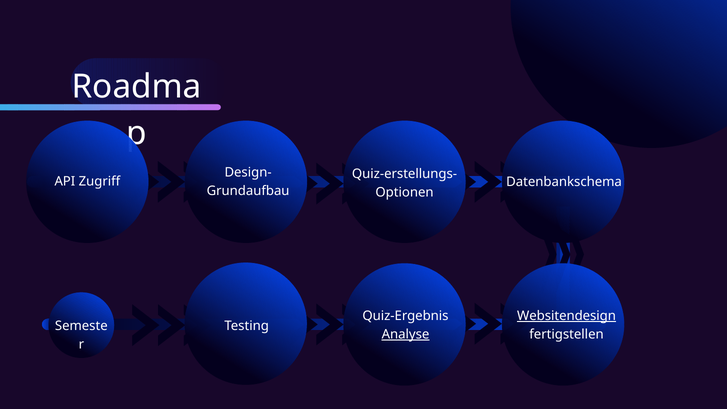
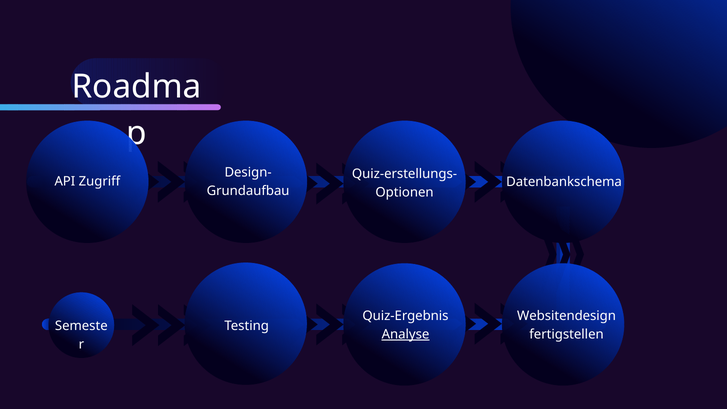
Websitendesign underline: present -> none (567, 316)
